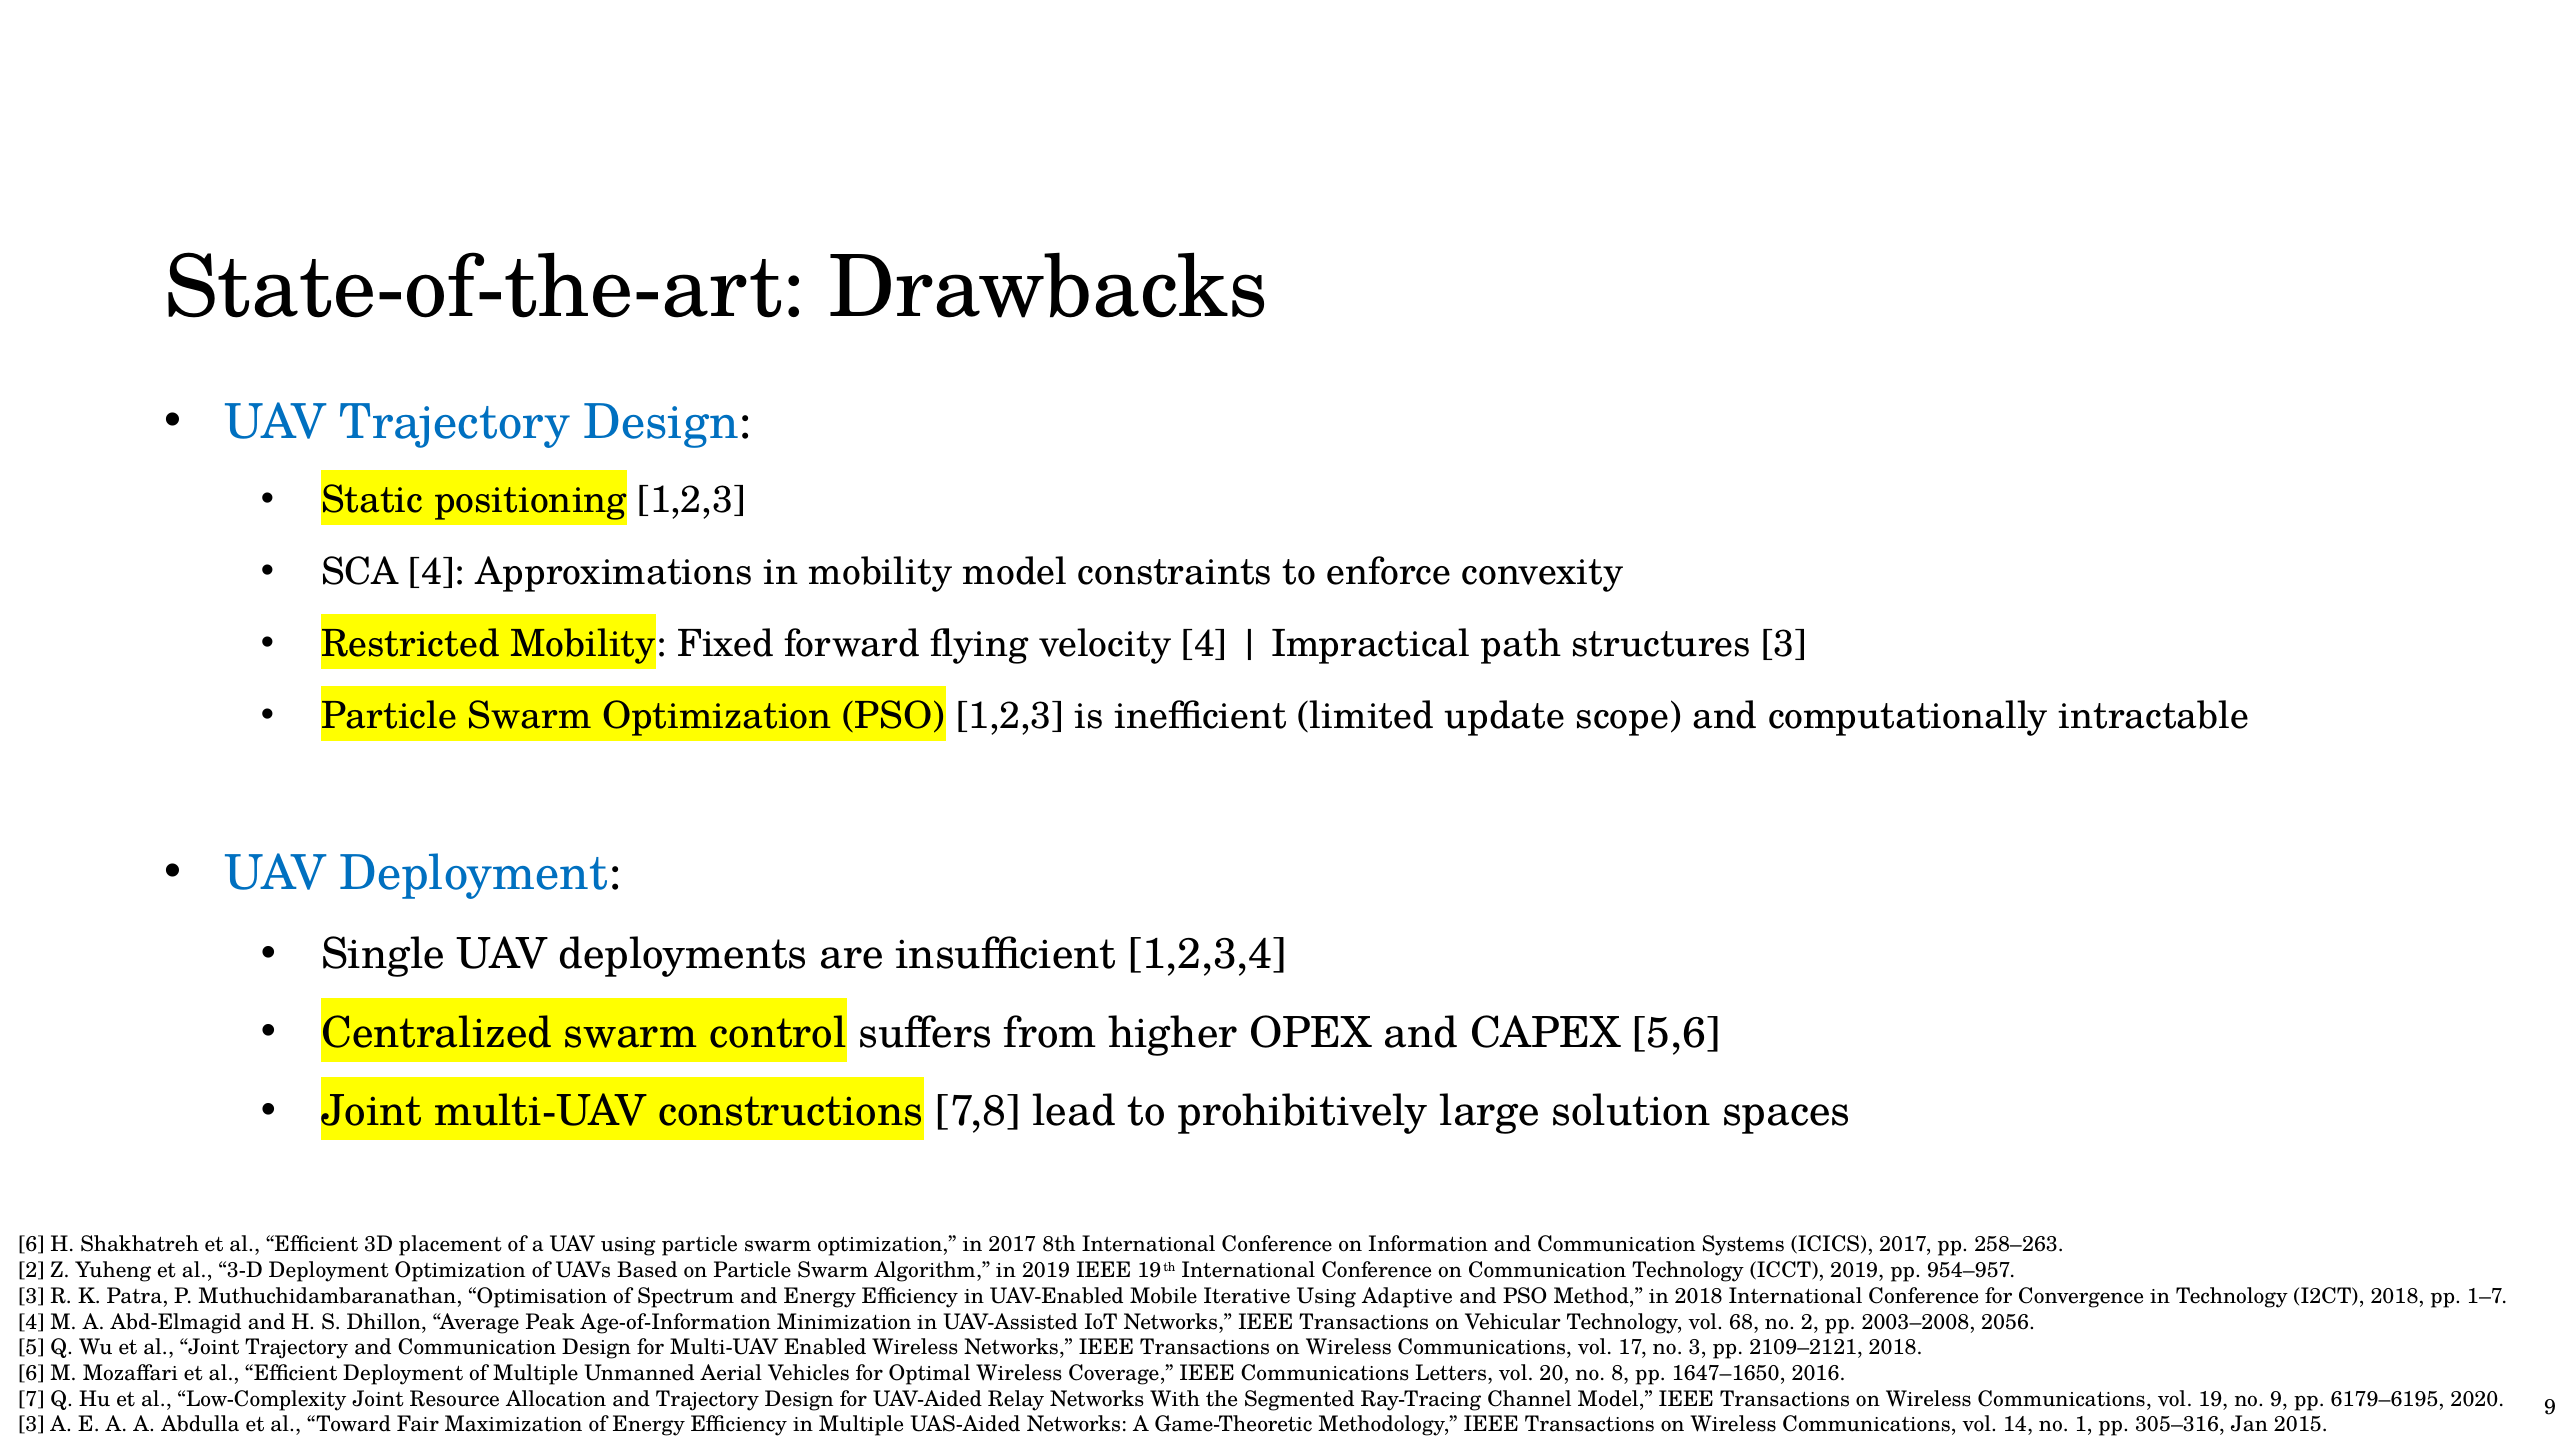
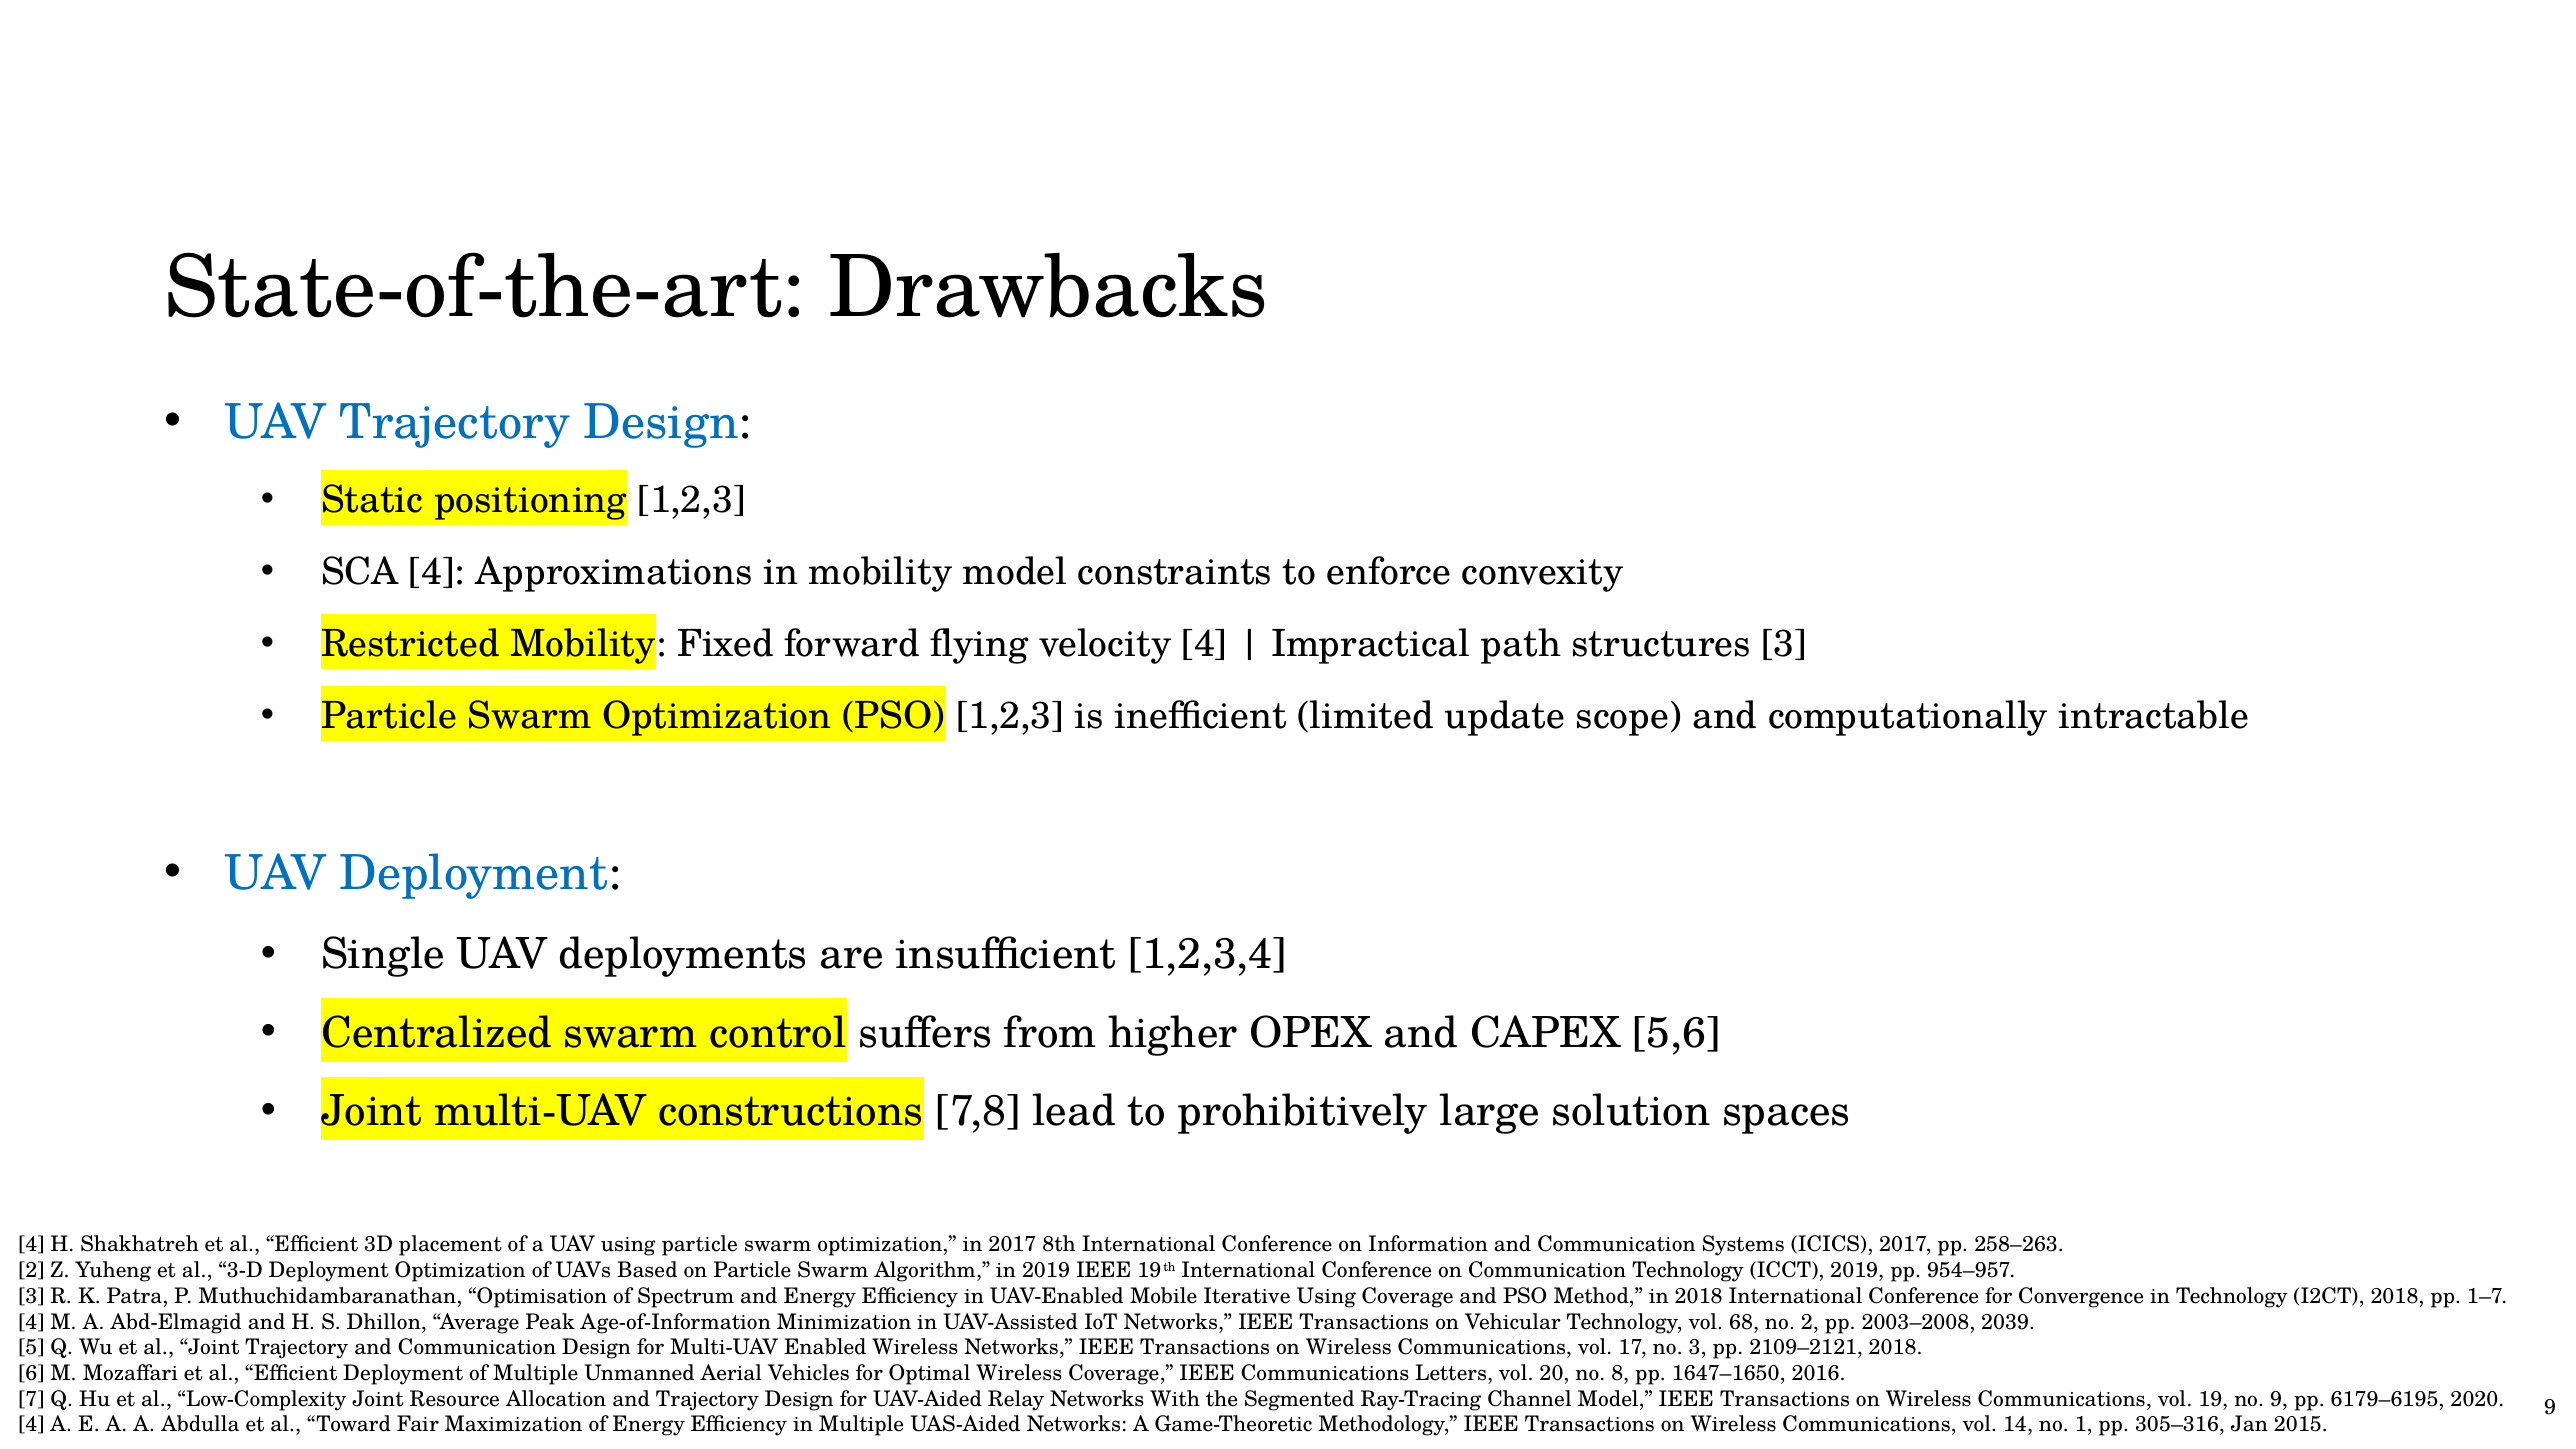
6: 6 -> 4 (31, 1245)
Using Adaptive: Adaptive -> Coverage (1408, 1296)
2056: 2056 -> 2039 (2008, 1322)
3: 3 -> 4 (31, 1425)
